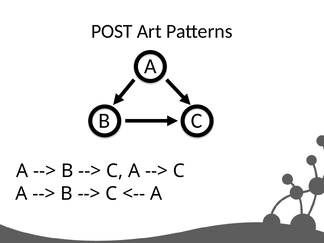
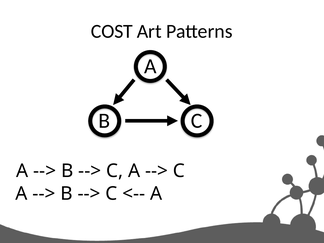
POST: POST -> COST (112, 31)
